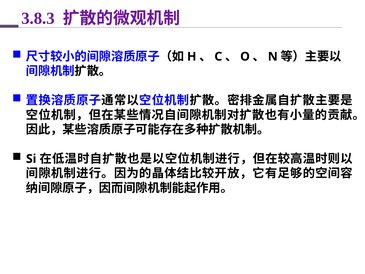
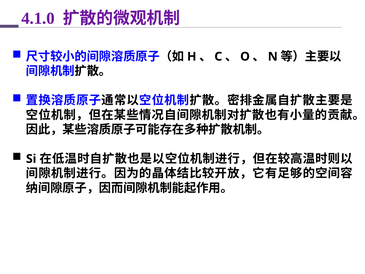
3.8.3: 3.8.3 -> 4.1.0 (38, 18)
